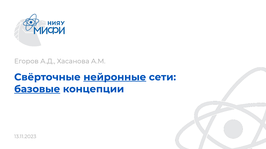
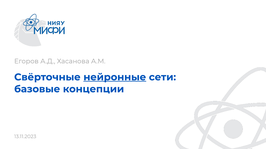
базовые underline: present -> none (37, 89)
